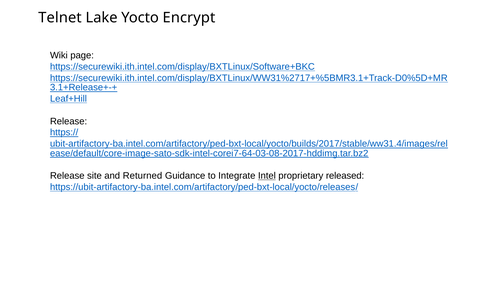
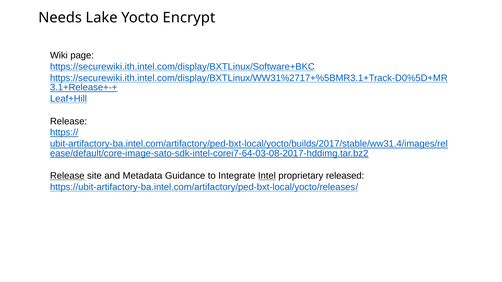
Telnet: Telnet -> Needs (60, 18)
Release underline: none -> present (67, 176)
Returned: Returned -> Metadata (143, 176)
